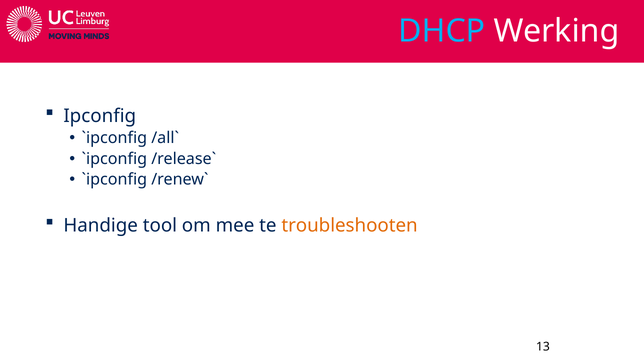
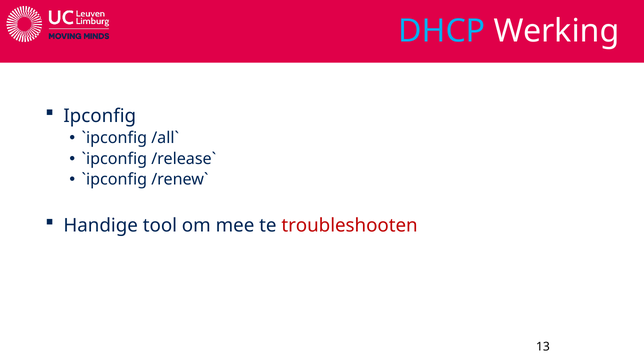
troubleshooten colour: orange -> red (350, 225)
